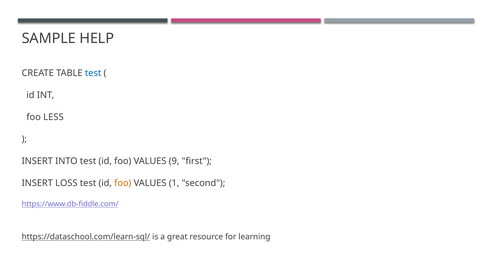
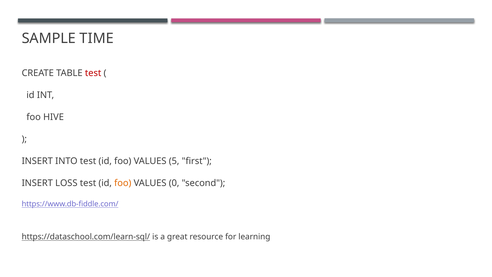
HELP: HELP -> TIME (97, 38)
test colour: blue -> red (93, 73)
LESS: LESS -> HIVE (54, 117)
9: 9 -> 5 (174, 161)
1: 1 -> 0 (174, 183)
